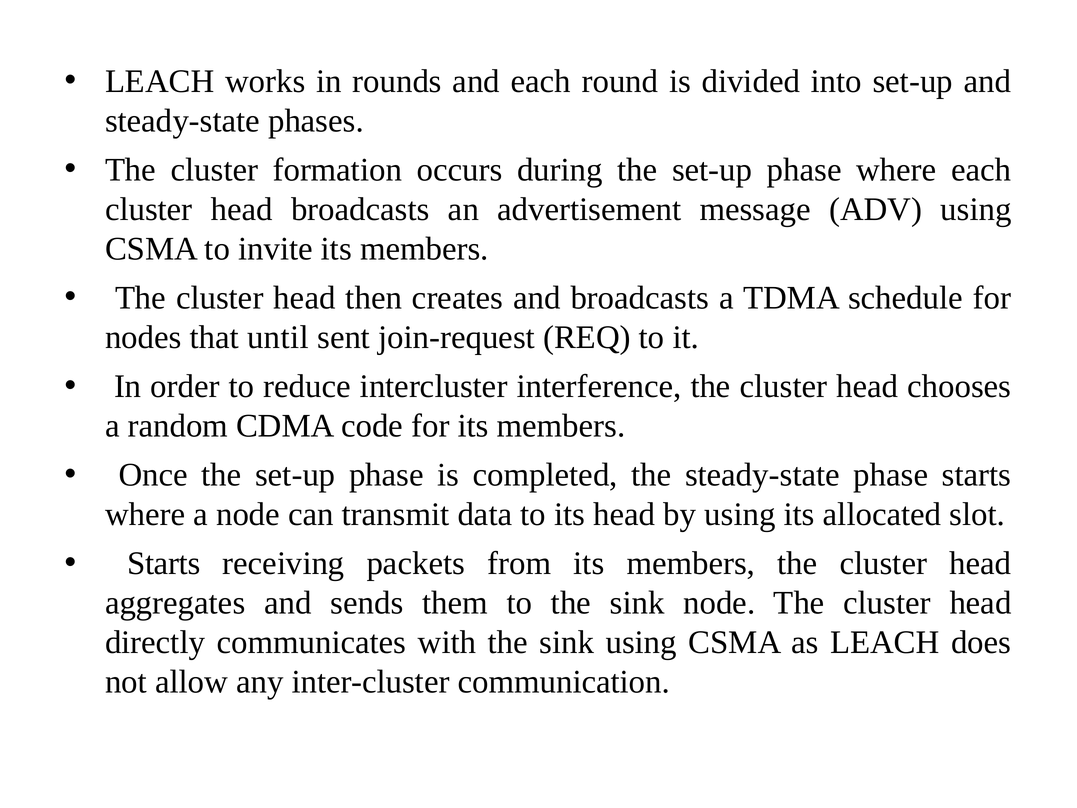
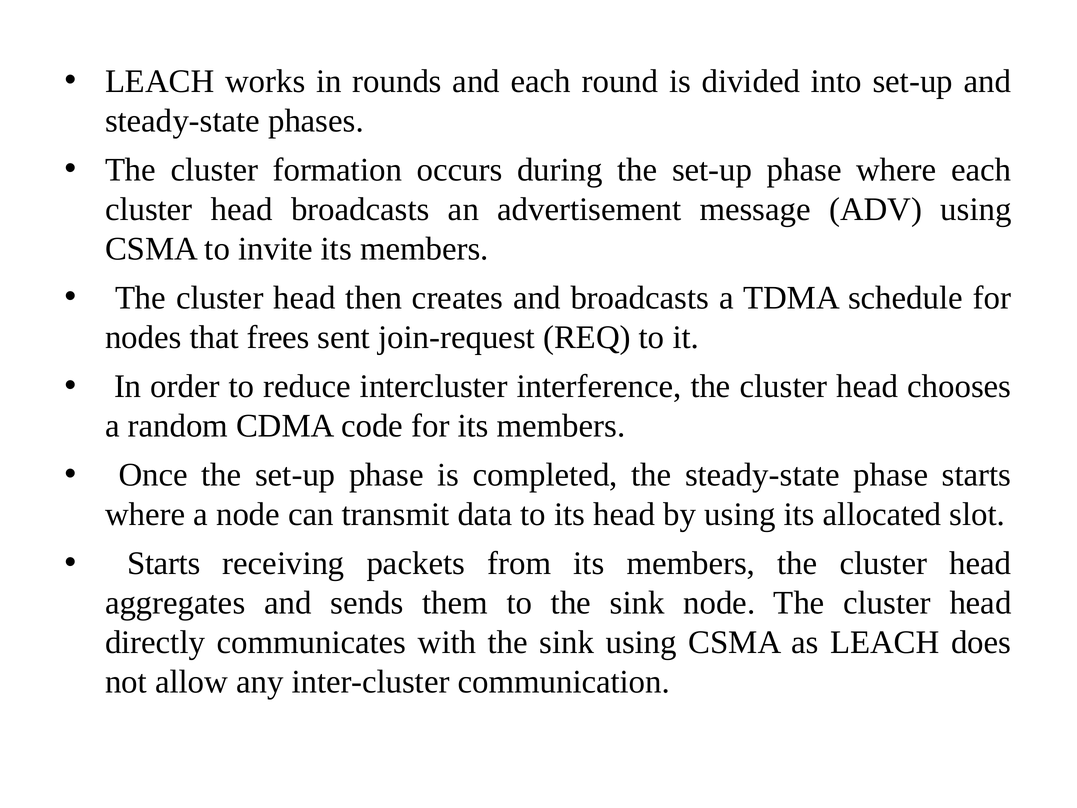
until: until -> frees (278, 337)
